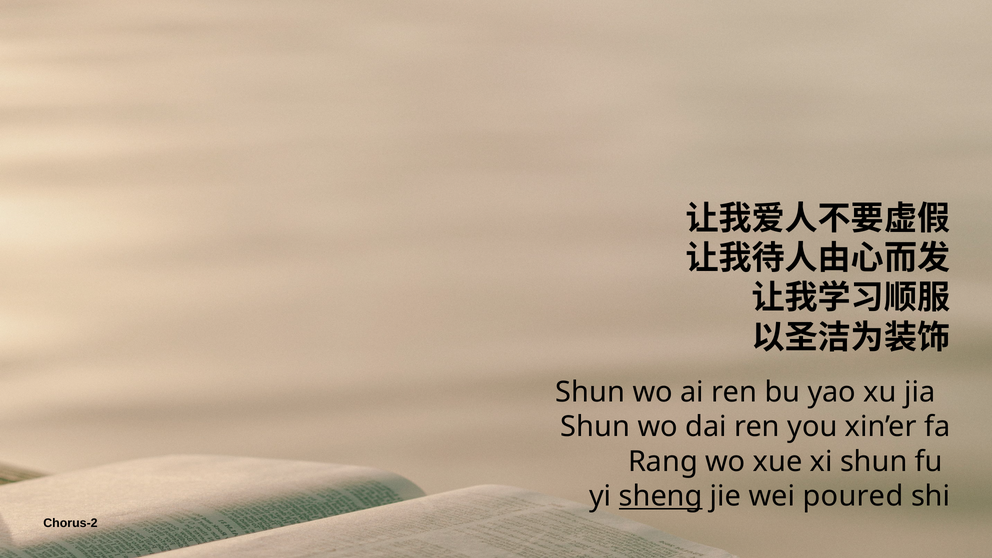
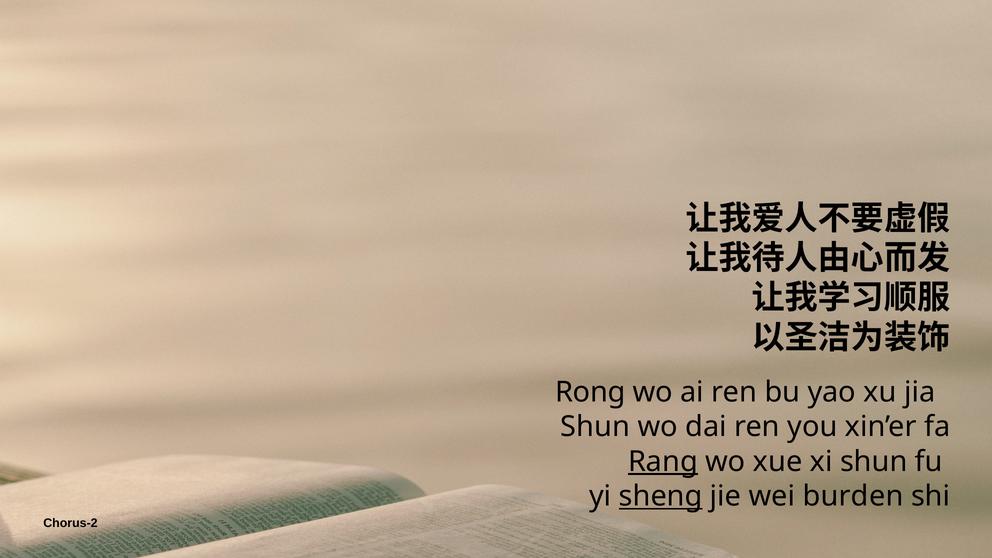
Shun: Shun -> Rong (590, 392)
Rang underline: none -> present (663, 462)
poured: poured -> burden (853, 496)
